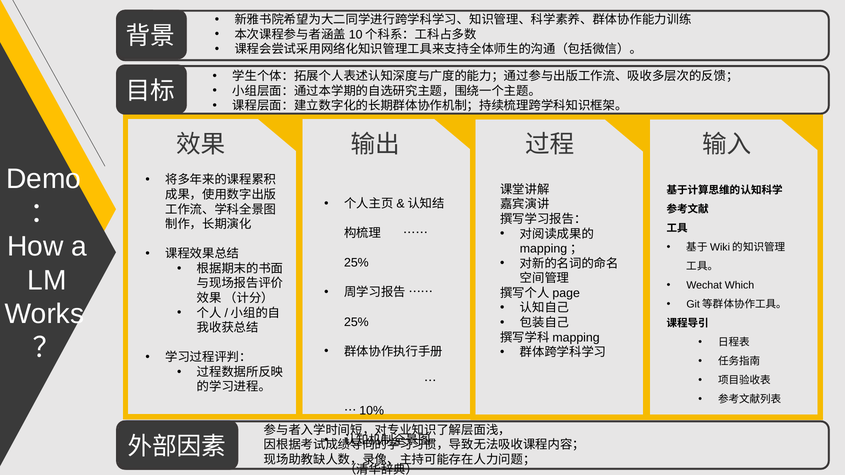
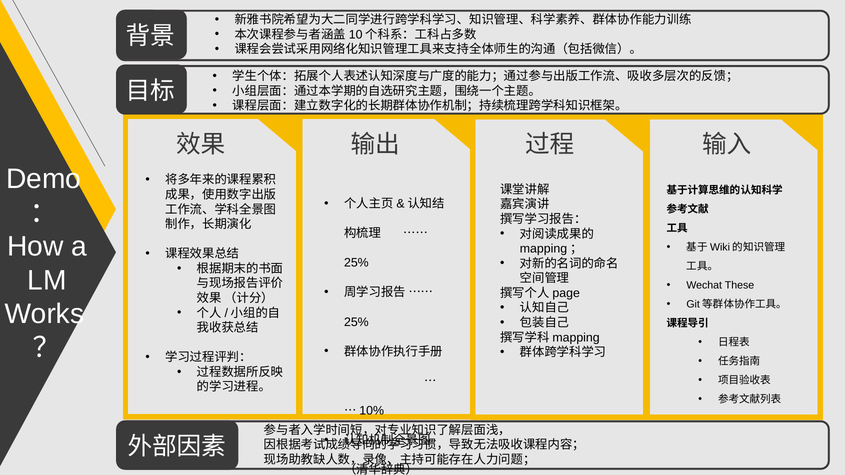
Which: Which -> These (740, 285)
